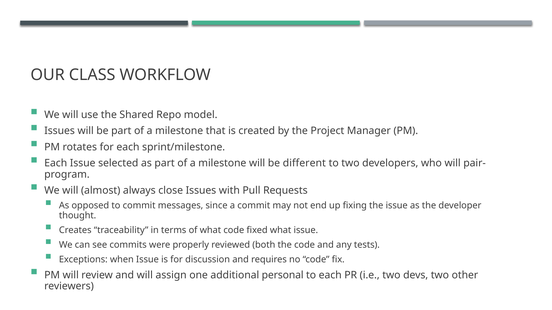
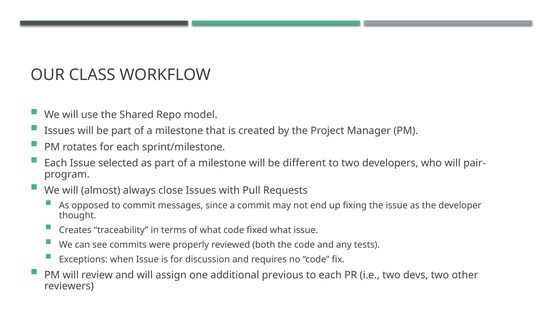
personal: personal -> previous (283, 275)
